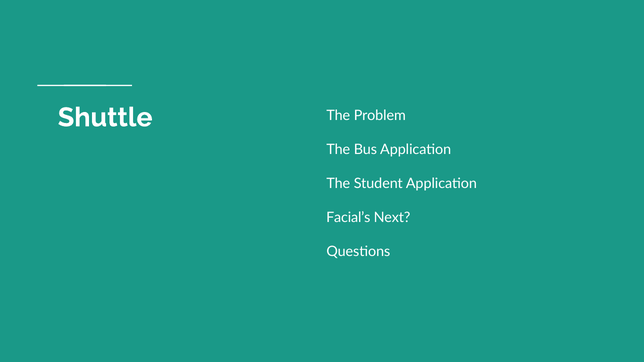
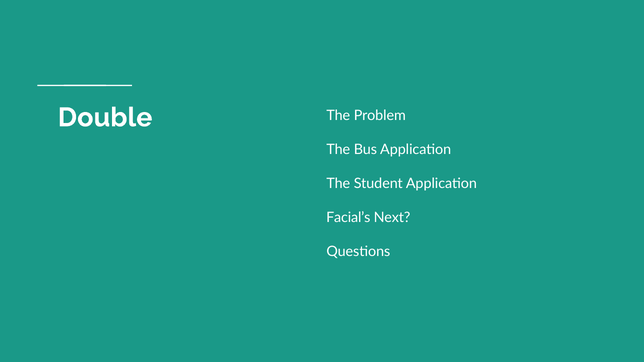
Shuttle: Shuttle -> Double (105, 118)
